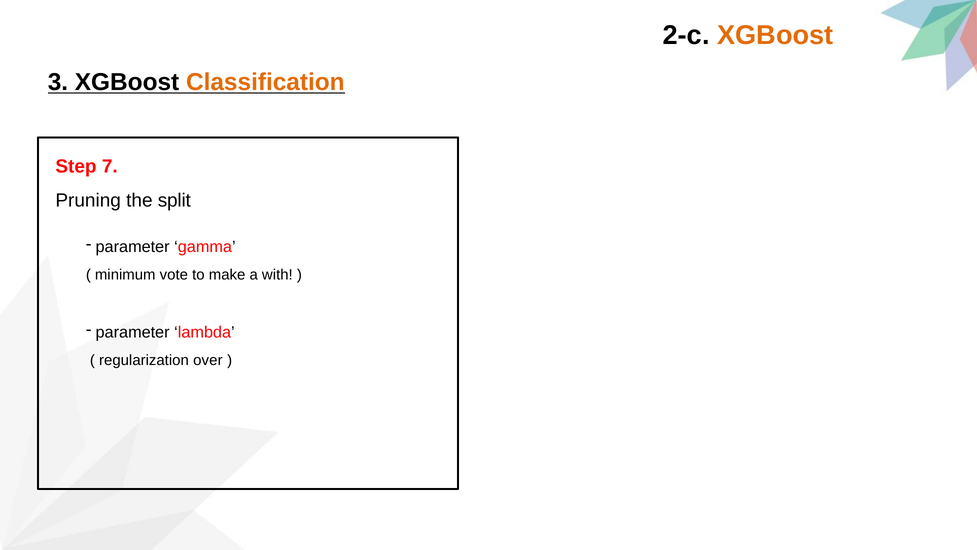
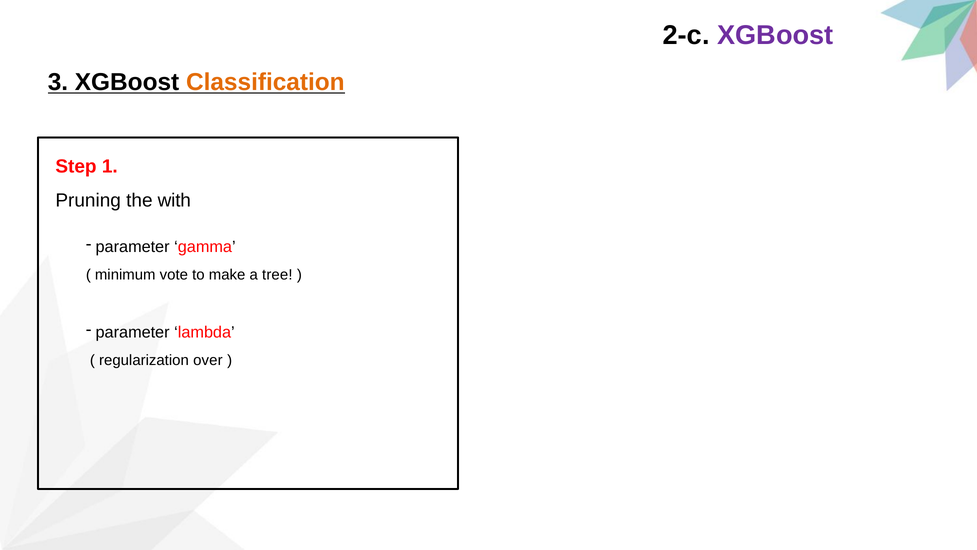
XGBoost colour: orange -> purple (775, 35)
7: 7 -> 1 (110, 166)
split: split -> with (174, 200)
with: with -> tree (277, 274)
